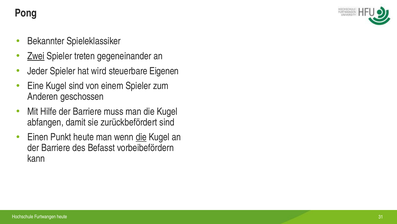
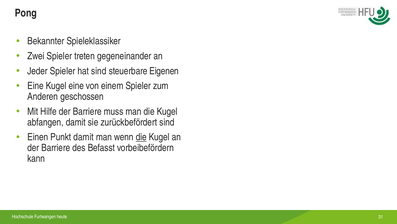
Zwei underline: present -> none (36, 56)
hat wird: wird -> sind (99, 71)
Kugel sind: sind -> eine (76, 86)
Punkt heute: heute -> damit (84, 137)
